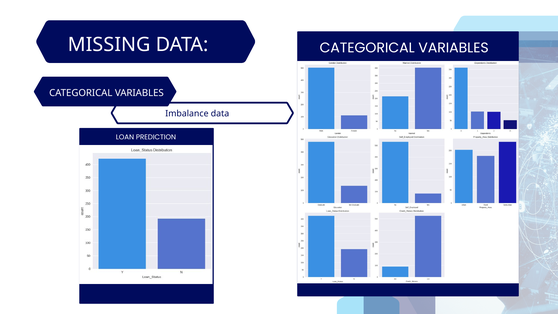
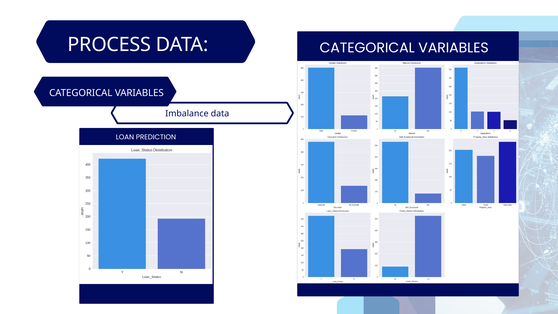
MISSING: MISSING -> PROCESS (109, 45)
